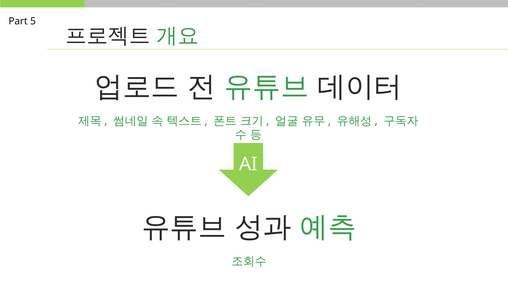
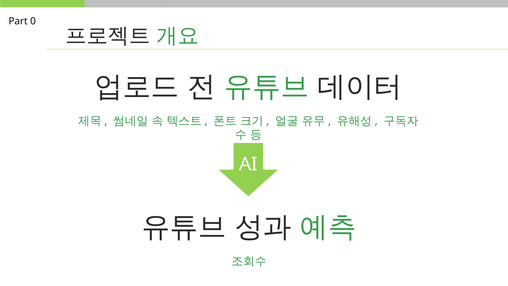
5: 5 -> 0 (33, 21)
